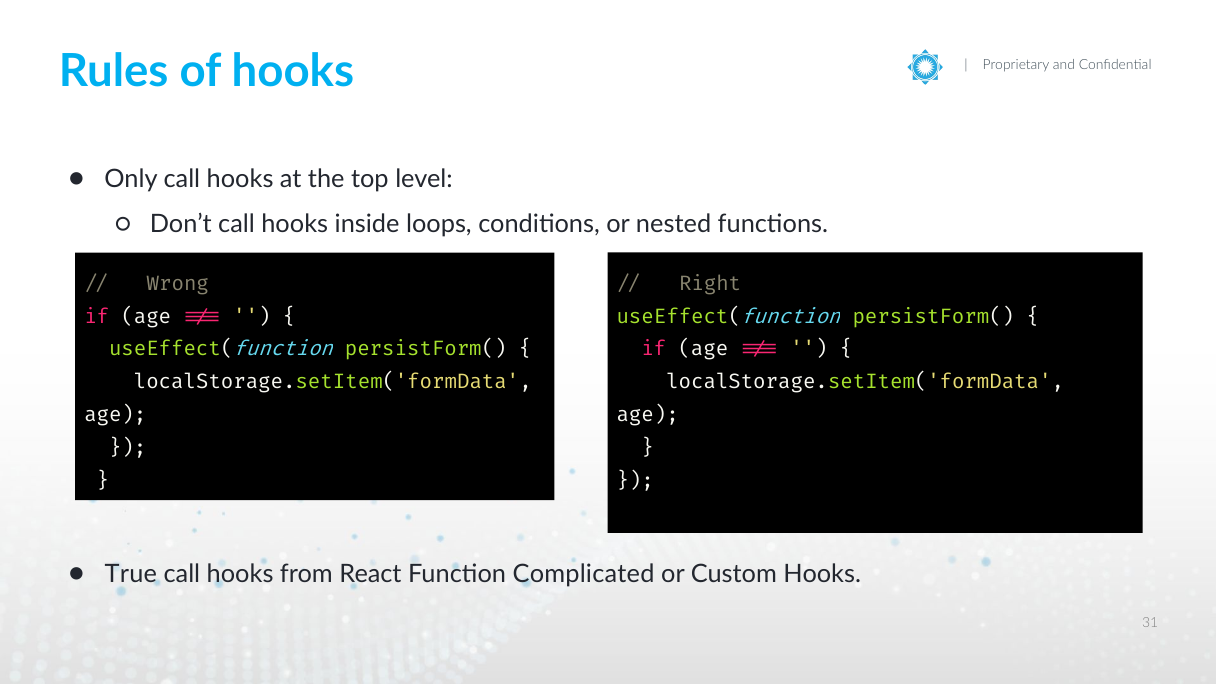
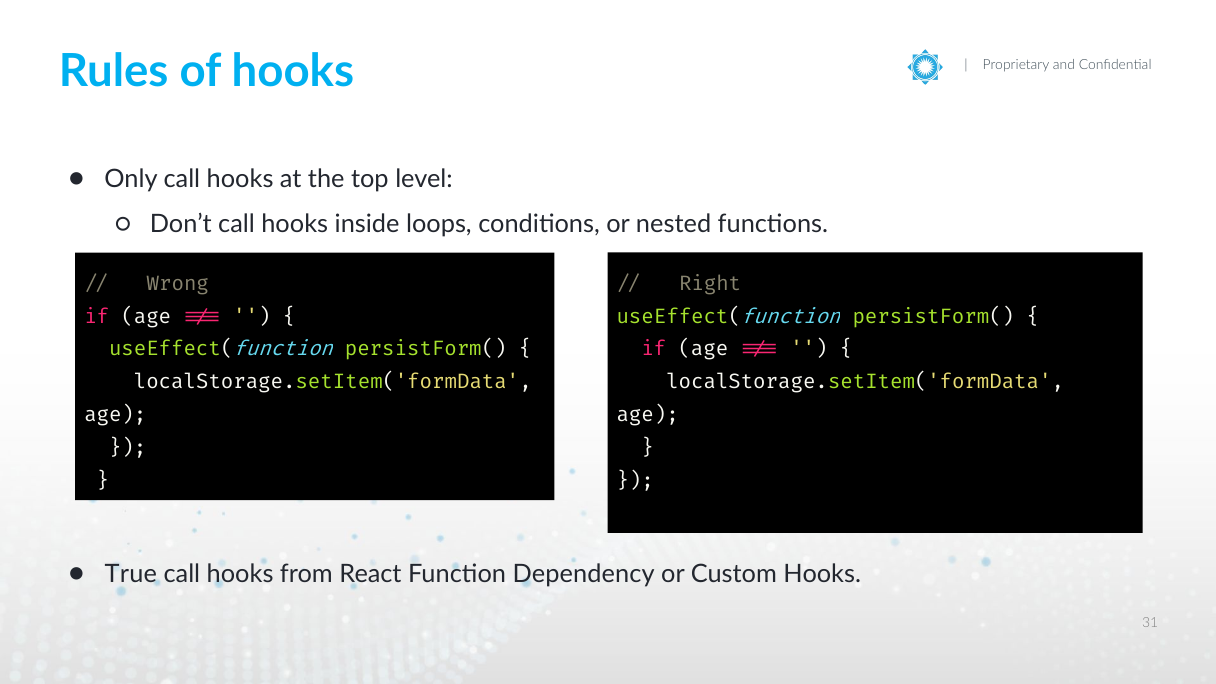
Complicated: Complicated -> Dependency (584, 574)
